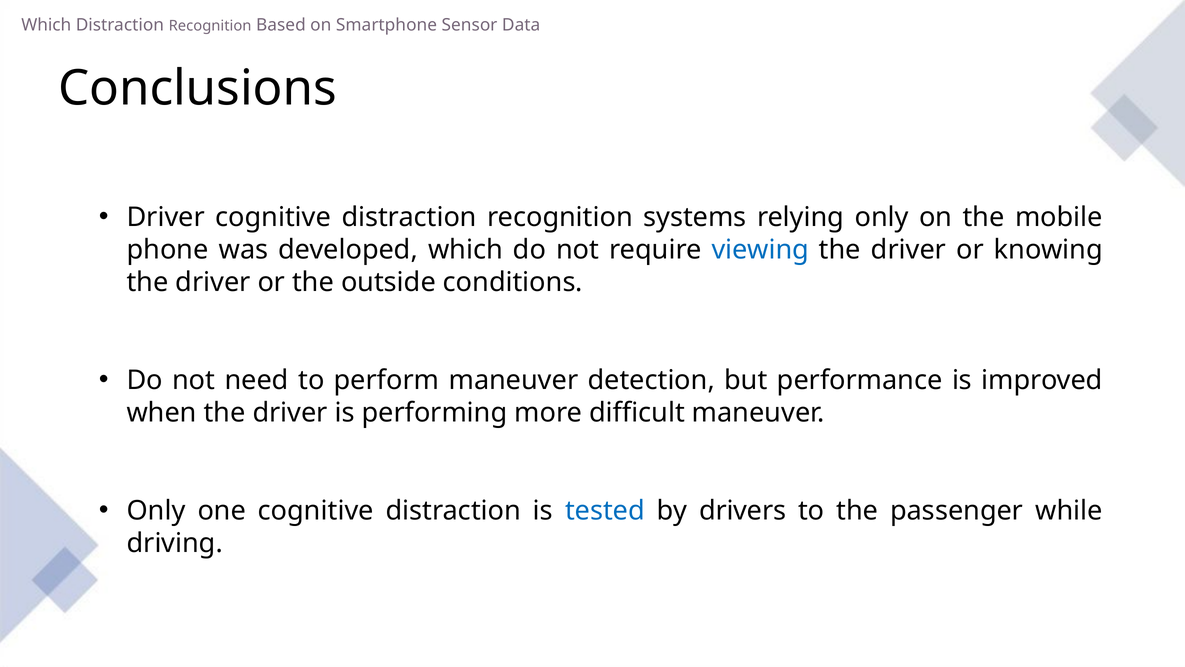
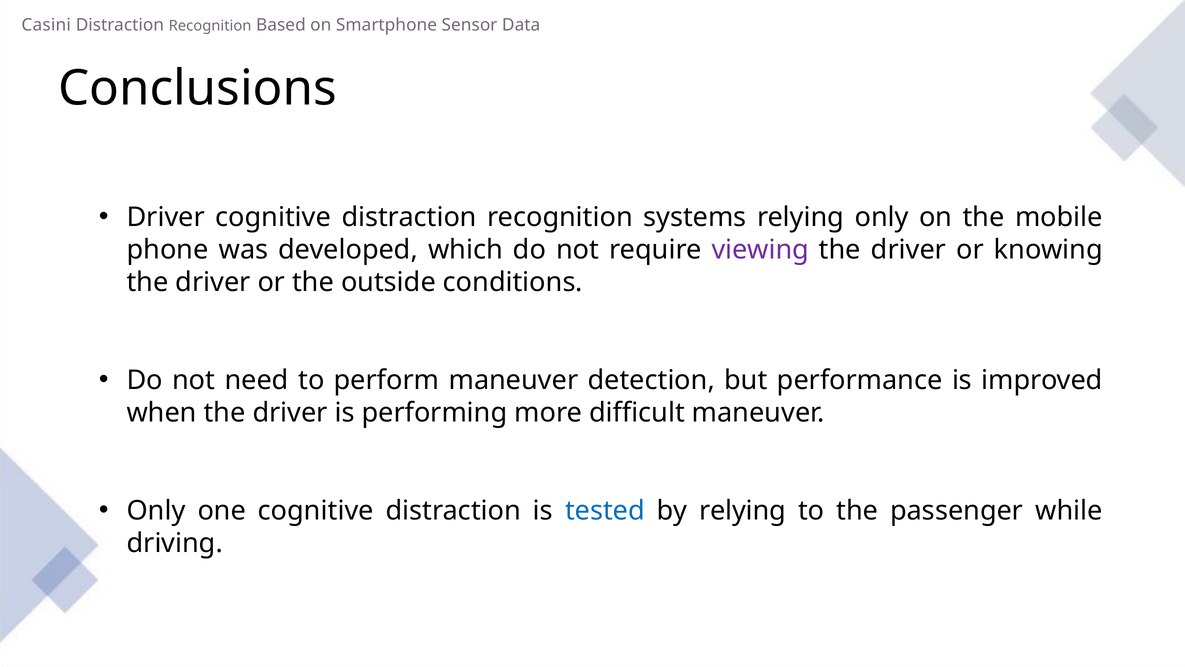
Which: Which -> Casini (46, 25)
viewing colour: blue -> purple (760, 250)
by drivers: drivers -> relying (743, 510)
